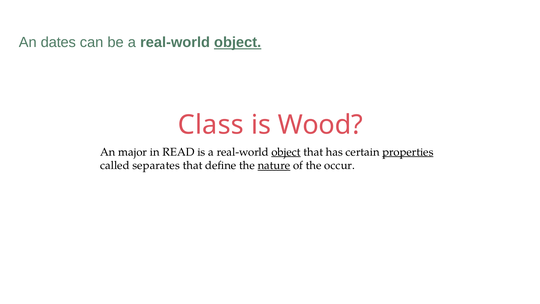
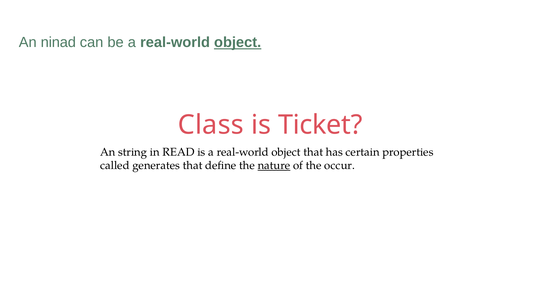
dates: dates -> ninad (58, 42)
Wood: Wood -> Ticket (320, 125)
major: major -> string (133, 152)
object underline: present -> none (286, 152)
properties underline: present -> none (408, 152)
separates: separates -> generates (156, 165)
